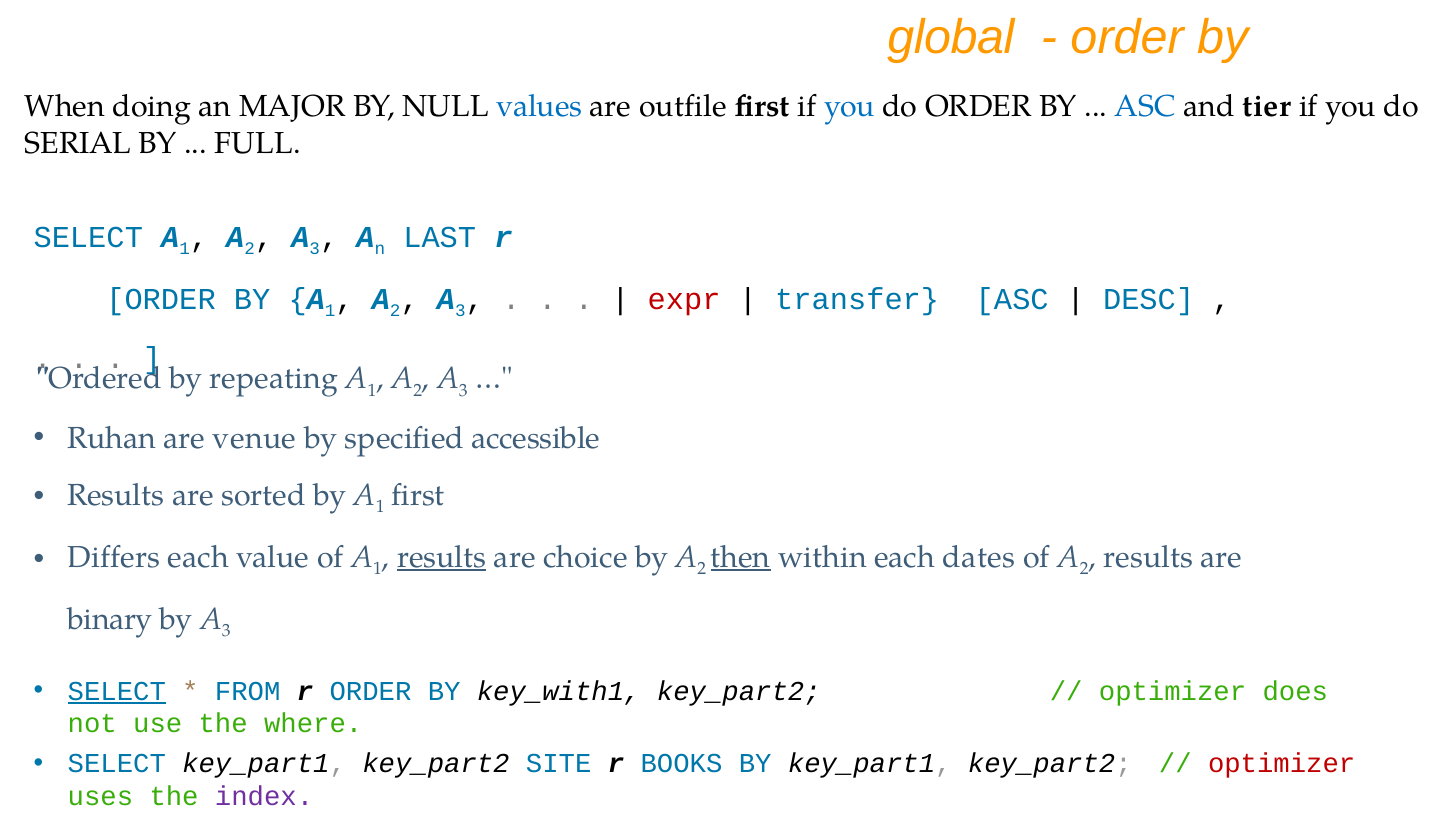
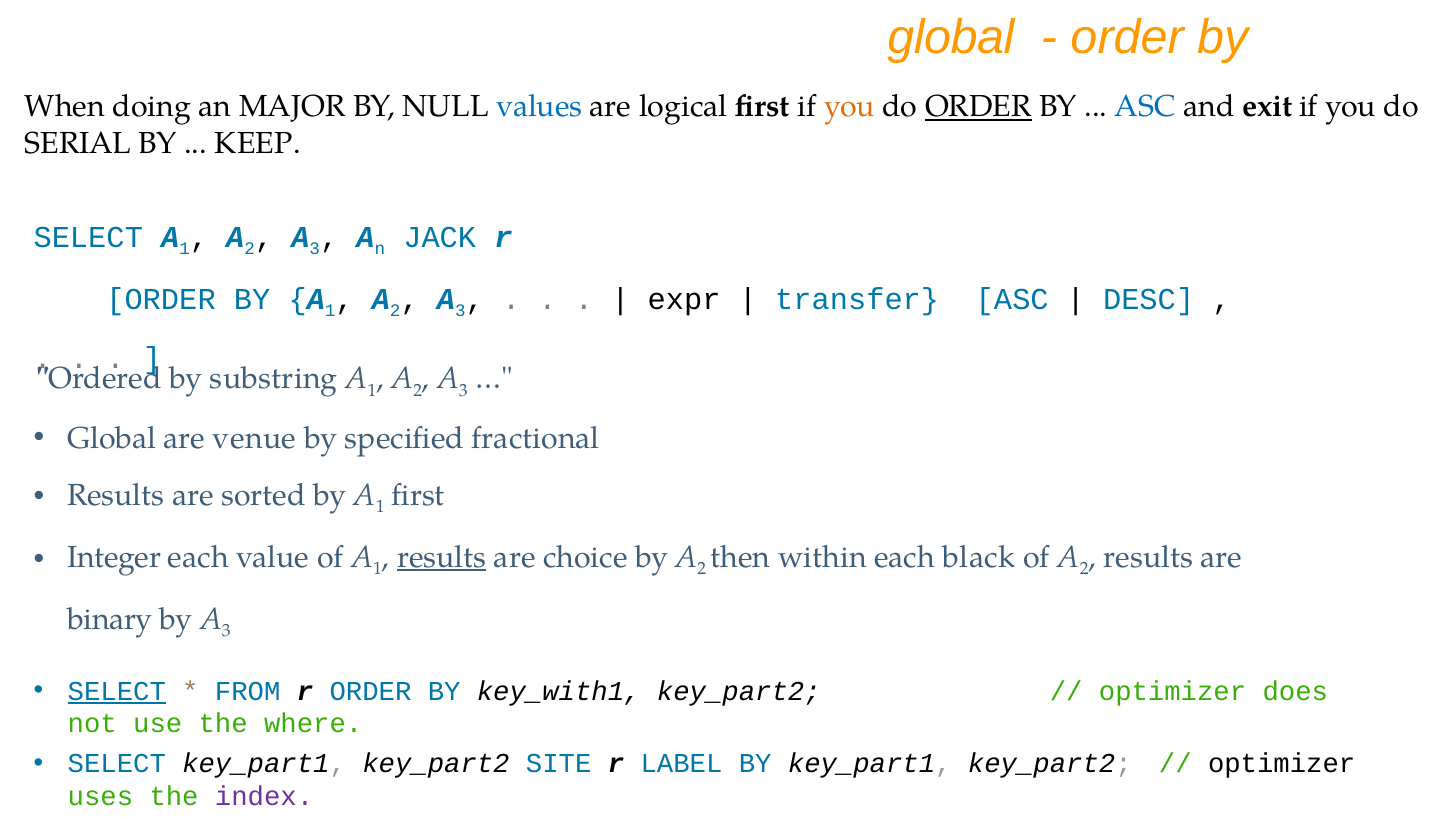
outfile: outfile -> logical (683, 107)
you colour: blue -> orange (850, 107)
ORDER underline: none -> present (978, 107)
tier: tier -> exit (1267, 107)
FULL: FULL -> KEEP (258, 143)
LAST: LAST -> JACK (440, 237)
expr colour: red -> black (684, 299)
repeating: repeating -> substring (274, 378)
Ruhan: Ruhan -> Global (112, 438)
accessible: accessible -> fractional (536, 438)
Differs: Differs -> Integer (114, 557)
then underline: present -> none (741, 557)
dates: dates -> black (979, 557)
BOOKS: BOOKS -> LABEL (681, 763)
optimizer colour: red -> black (1282, 763)
